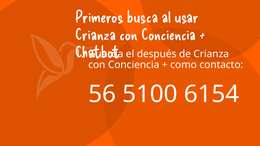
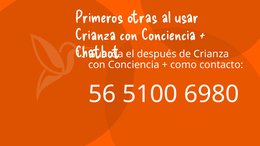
busca: busca -> otras (143, 17)
6154: 6154 -> 6980 (212, 94)
